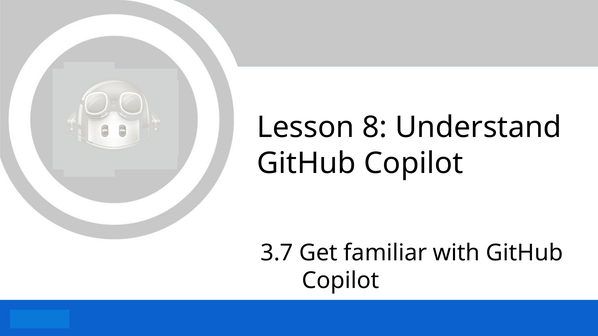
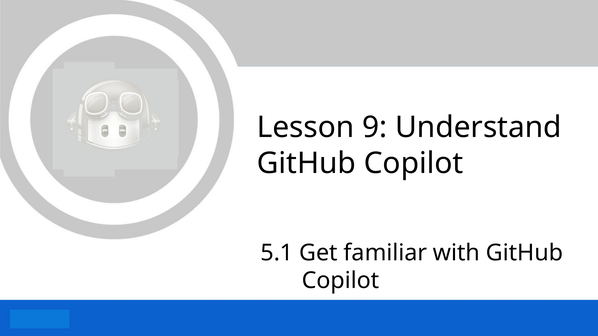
8: 8 -> 9 (375, 127)
3.7: 3.7 -> 5.1 (277, 253)
